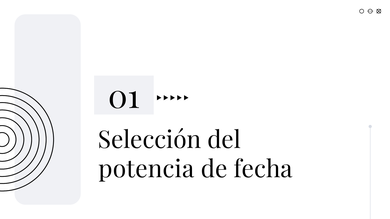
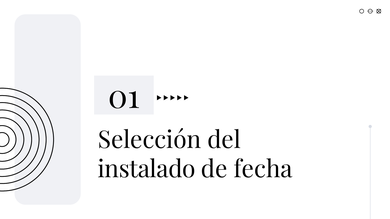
potencia: potencia -> instalado (147, 170)
